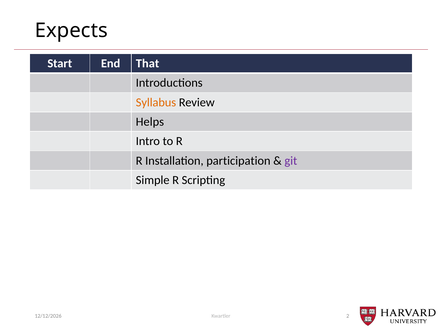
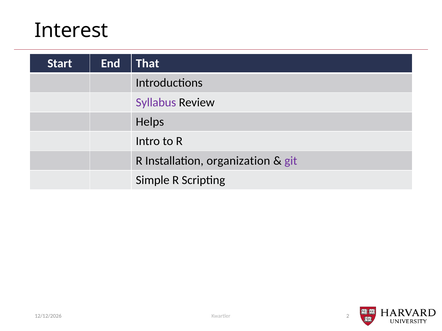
Expects: Expects -> Interest (71, 31)
Syllabus colour: orange -> purple (156, 103)
participation: participation -> organization (238, 161)
